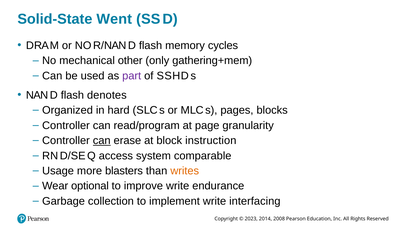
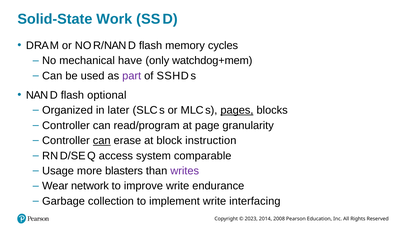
Went: Went -> Work (114, 19)
other: other -> have (130, 61)
gathering+mem: gathering+mem -> watchdog+mem (212, 61)
denotes: denotes -> optional (107, 95)
hard: hard -> later (118, 110)
pages underline: none -> present (237, 110)
writes colour: orange -> purple (185, 171)
optional: optional -> network (90, 186)
